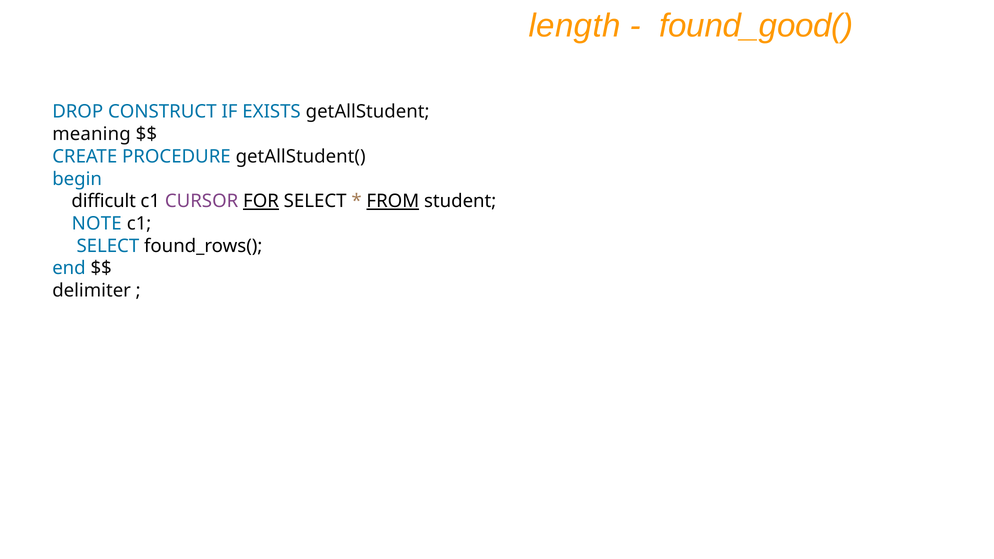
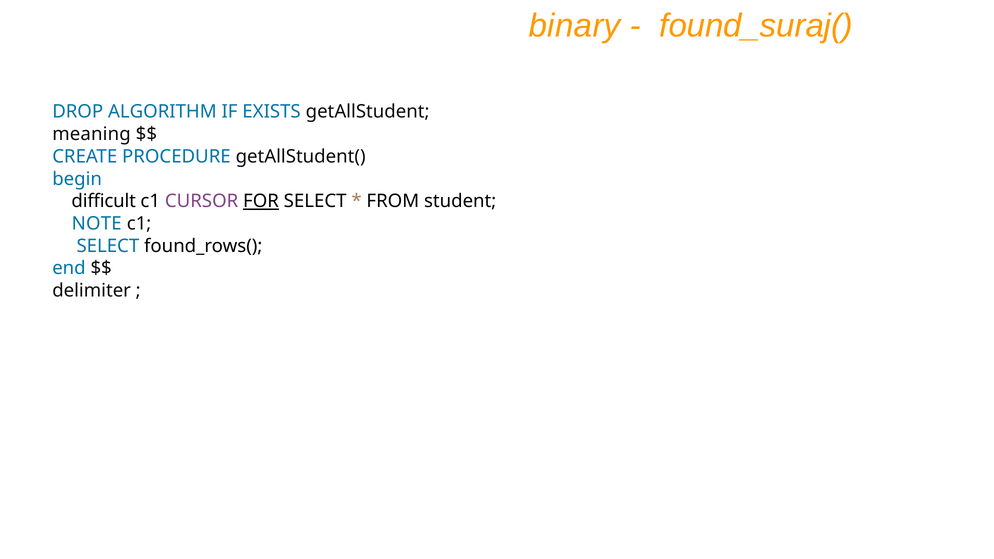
length: length -> binary (575, 26)
found_good(: found_good( -> found_suraj( (756, 26)
CONSTRUCT: CONSTRUCT -> ALGORITHM (162, 112)
FROM underline: present -> none (393, 201)
